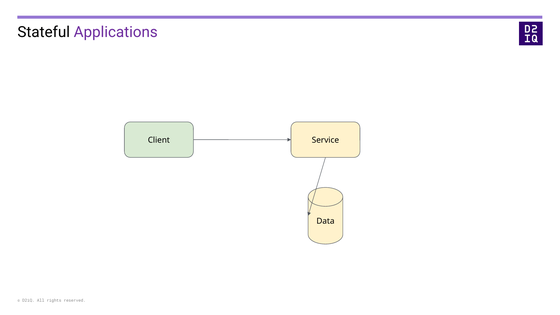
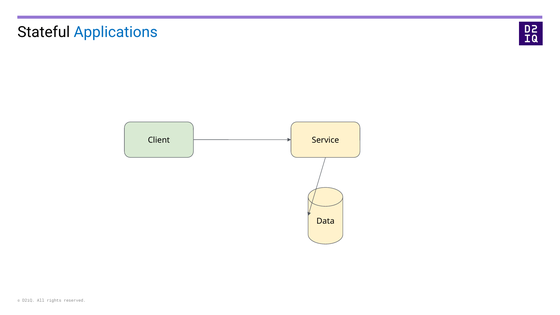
Applications colour: purple -> blue (116, 32)
